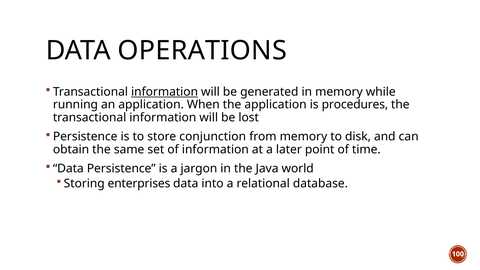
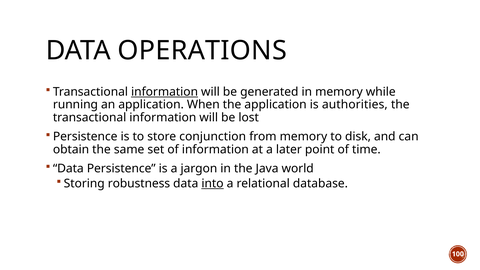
procedures: procedures -> authorities (355, 105)
enterprises: enterprises -> robustness (139, 183)
into underline: none -> present (213, 183)
